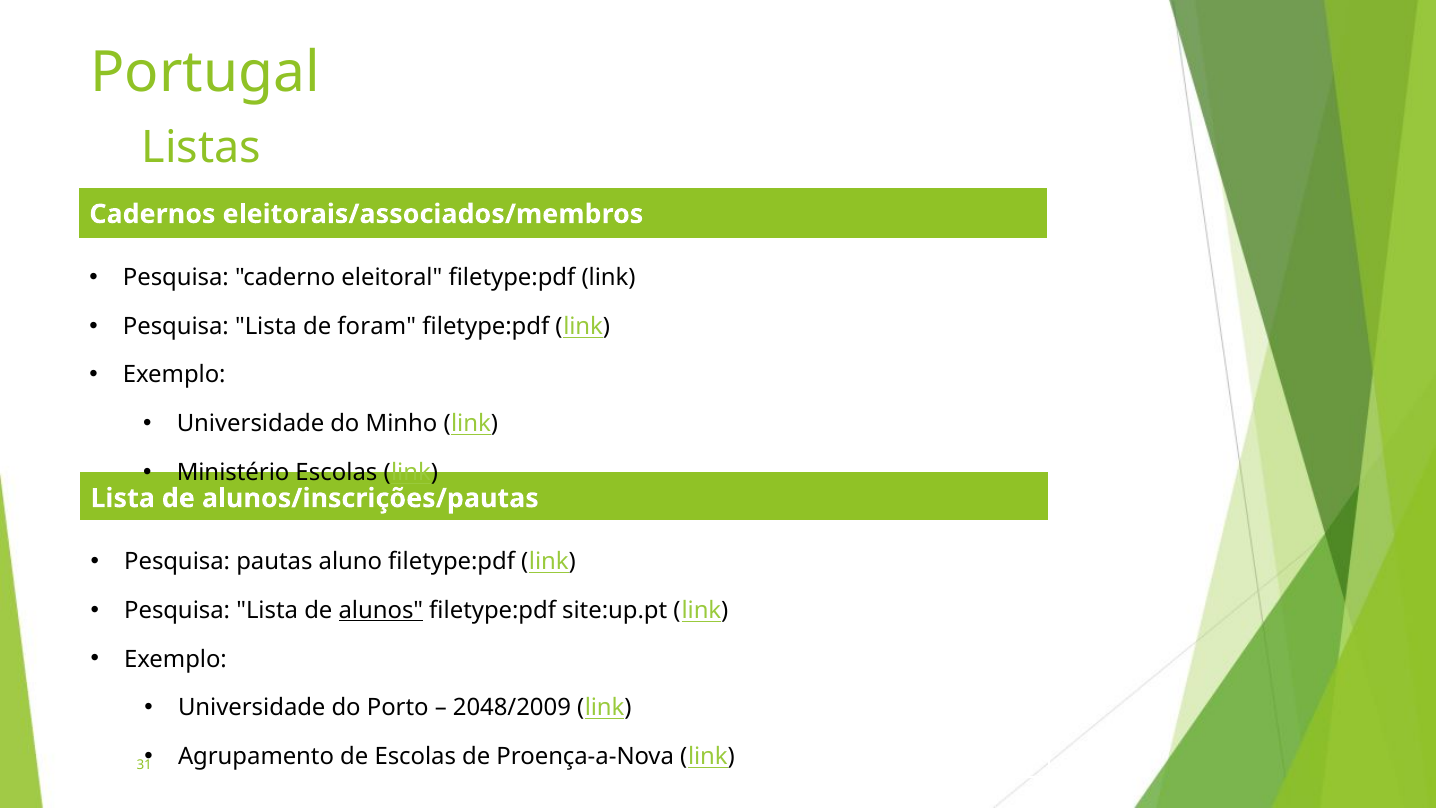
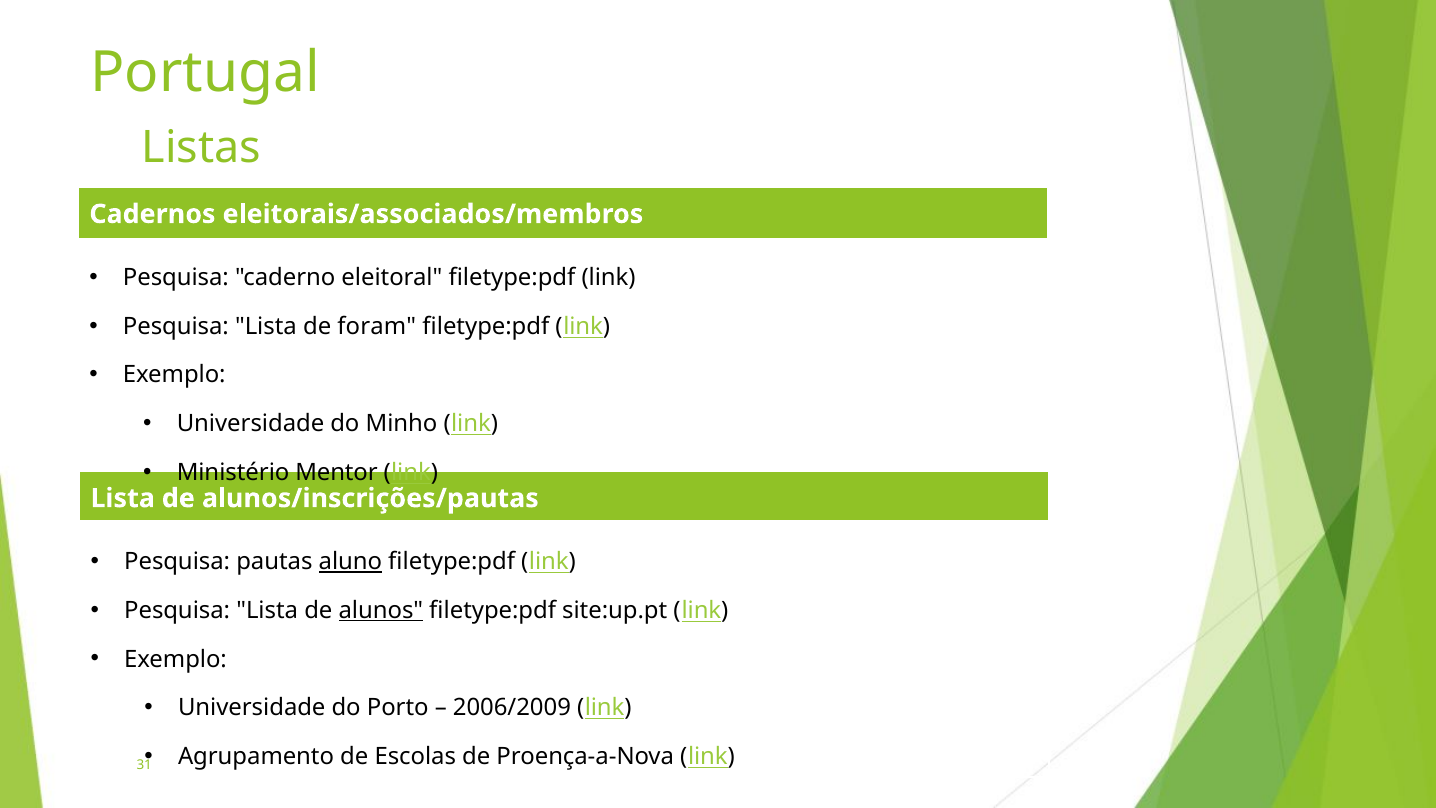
Ministério Escolas: Escolas -> Mentor (337, 472)
aluno underline: none -> present (350, 562)
2048/2009: 2048/2009 -> 2006/2009 (512, 708)
